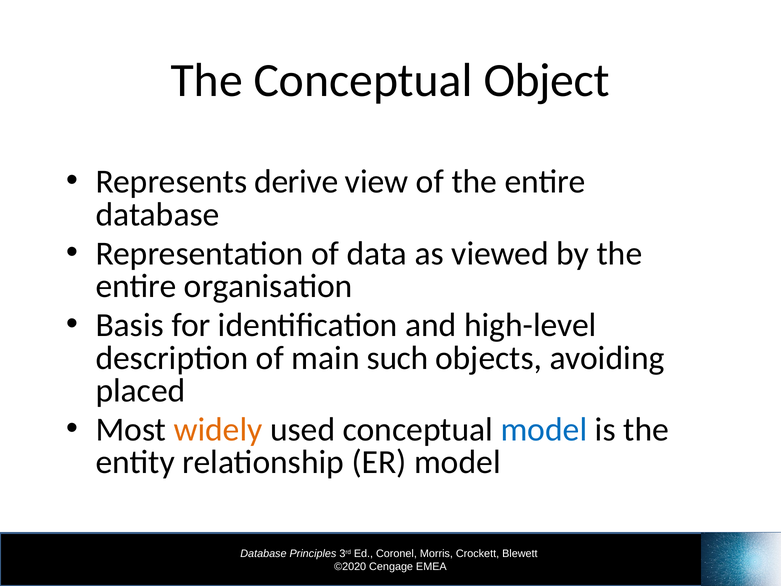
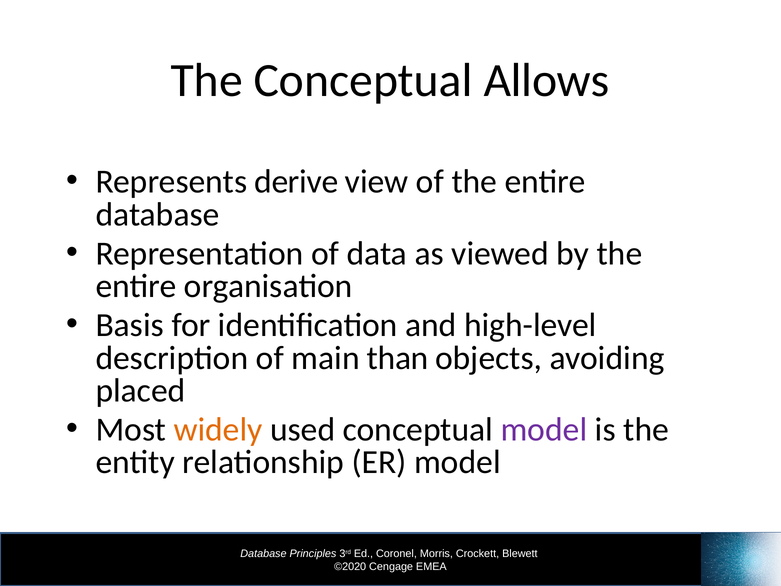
Object: Object -> Allows (546, 81)
such: such -> than (398, 358)
model colour: blue -> purple (544, 429)
